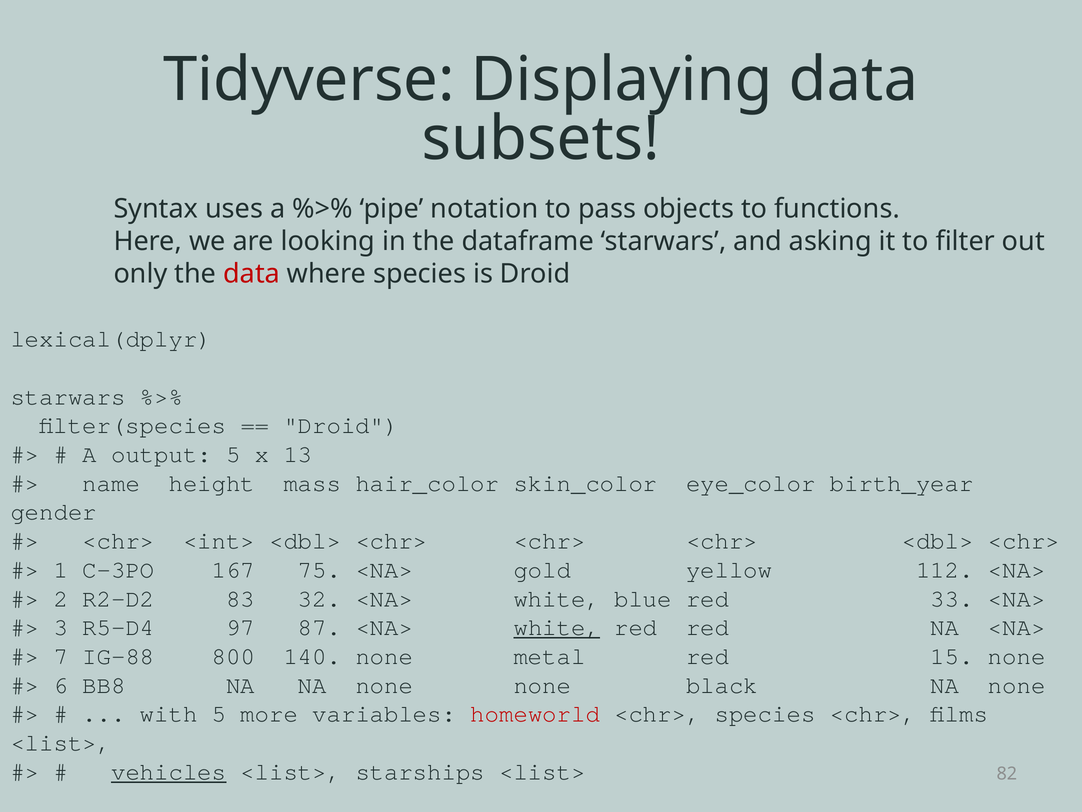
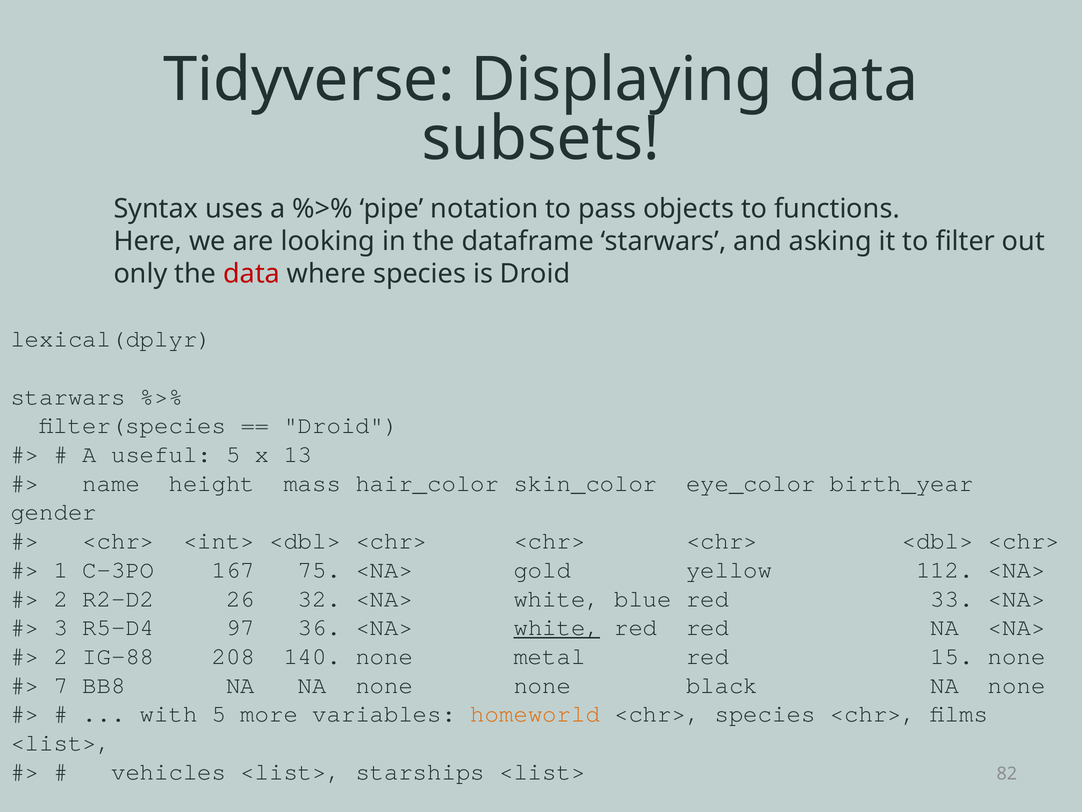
output: output -> useful (161, 454)
83: 83 -> 26 (240, 598)
87: 87 -> 36 (320, 627)
7: 7 -> 2 (61, 656)
800: 800 -> 208 (233, 656)
6: 6 -> 7 (61, 685)
homeworld colour: red -> orange (535, 714)
vehicles underline: present -> none (169, 771)
